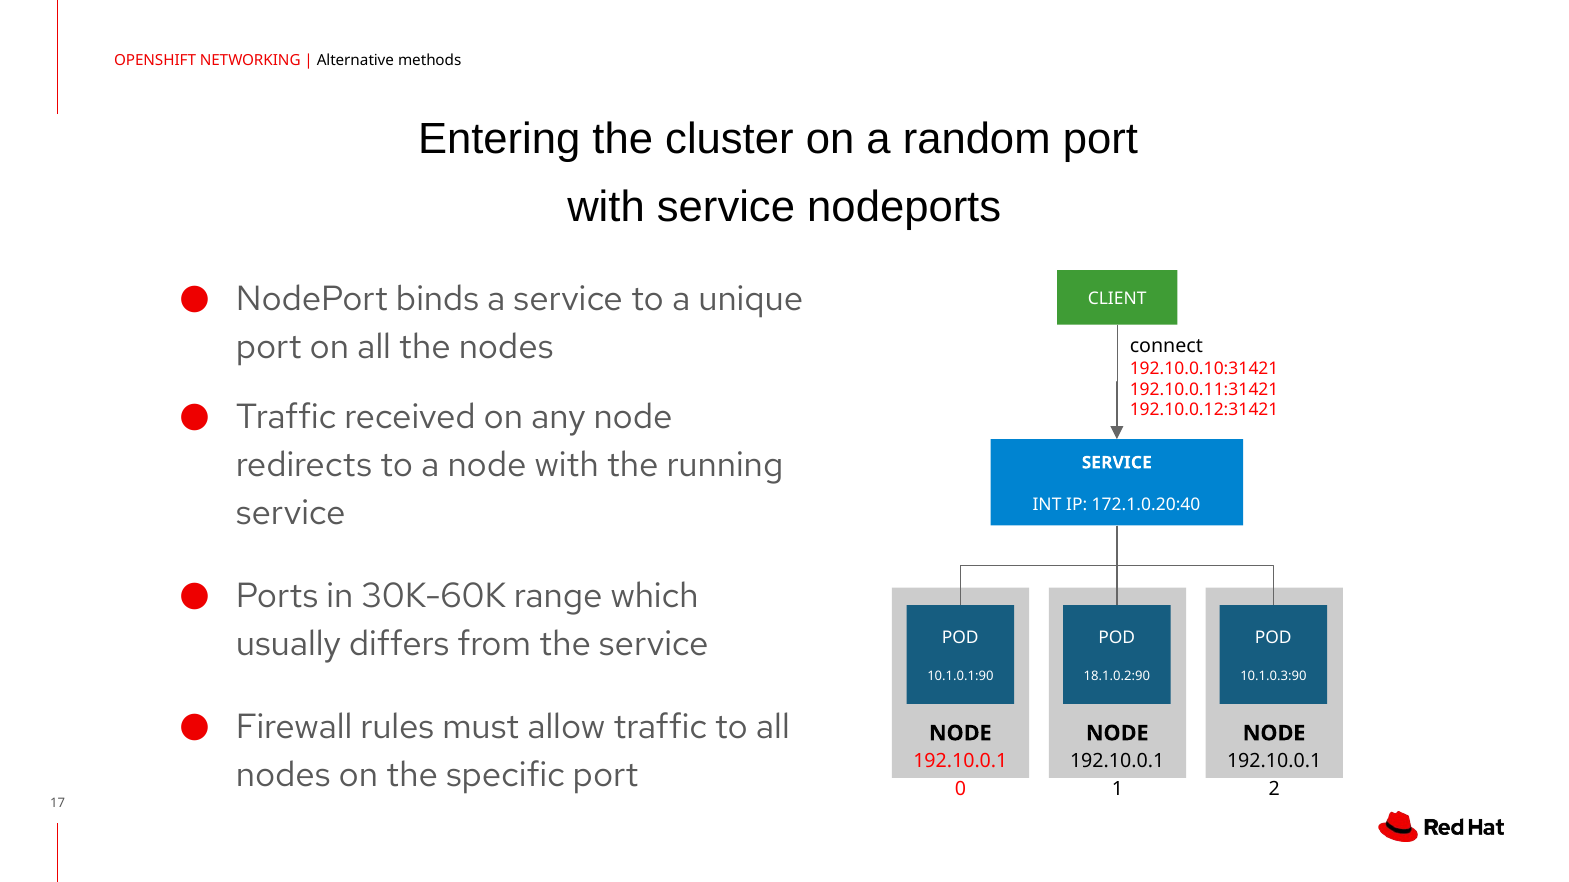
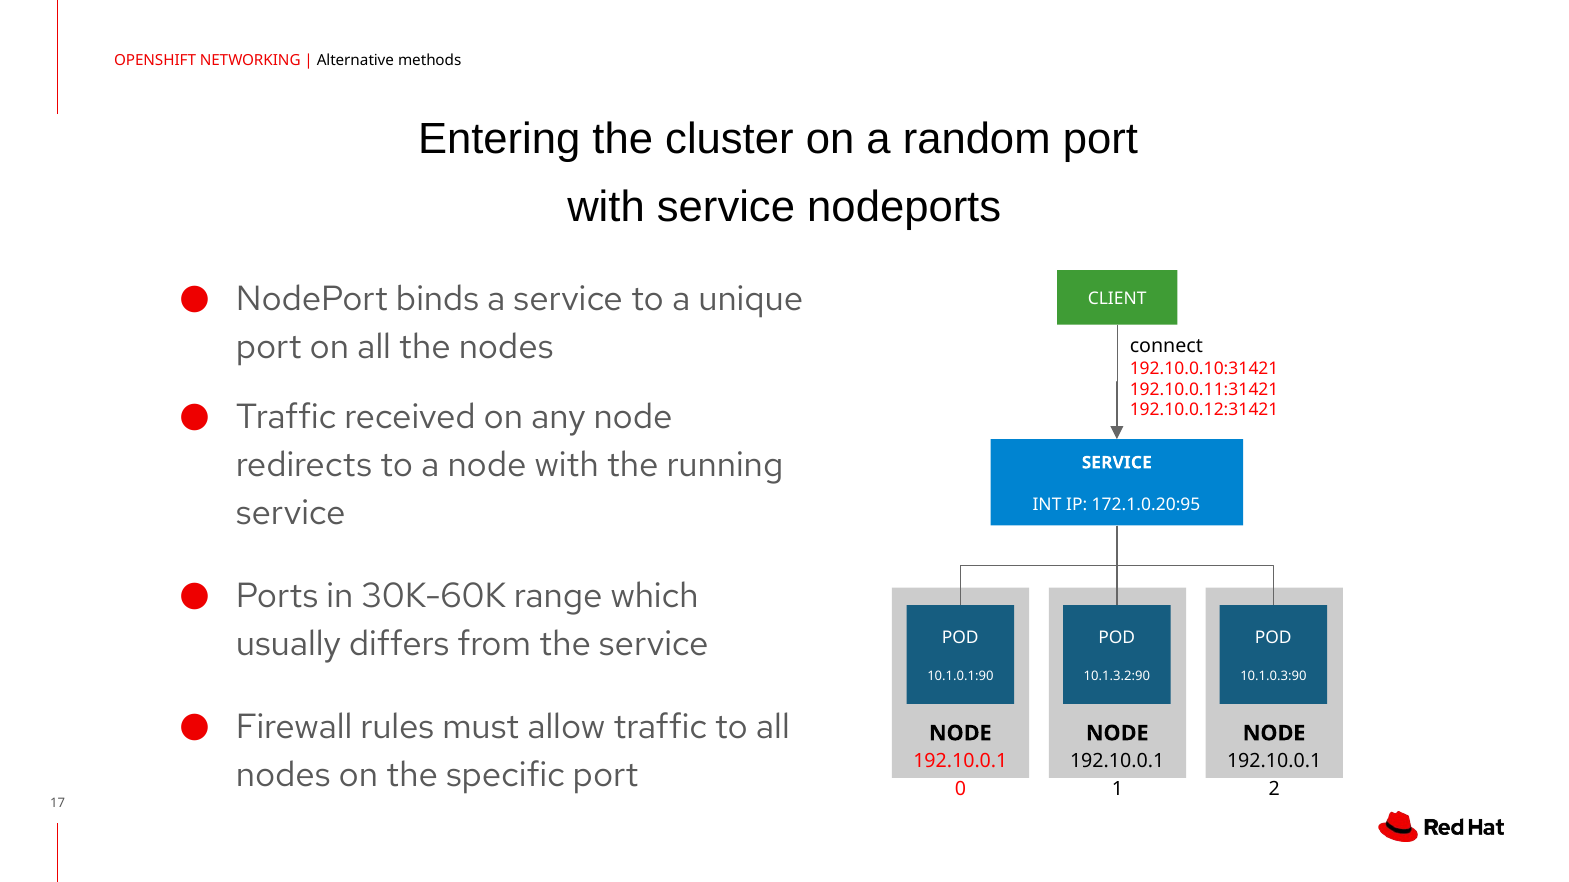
172.1.0.20:40: 172.1.0.20:40 -> 172.1.0.20:95 (1146, 505)
18.1.0.2:90: 18.1.0.2:90 -> 10.1.3.2:90 (1117, 677)
